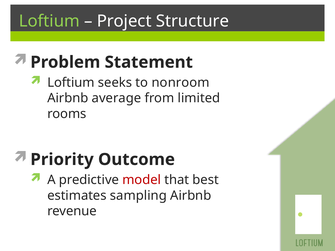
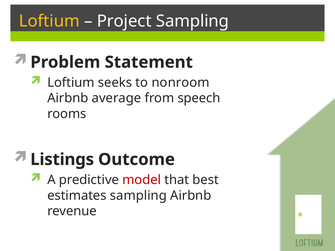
Loftium colour: light green -> yellow (49, 21)
Project Structure: Structure -> Sampling (192, 21)
limited: limited -> speech (199, 98)
Priority: Priority -> Listings (62, 160)
